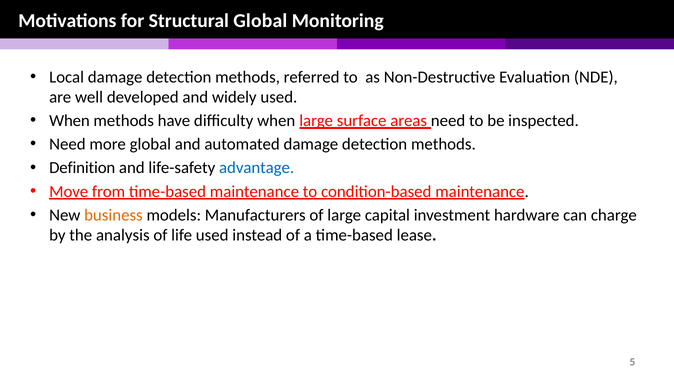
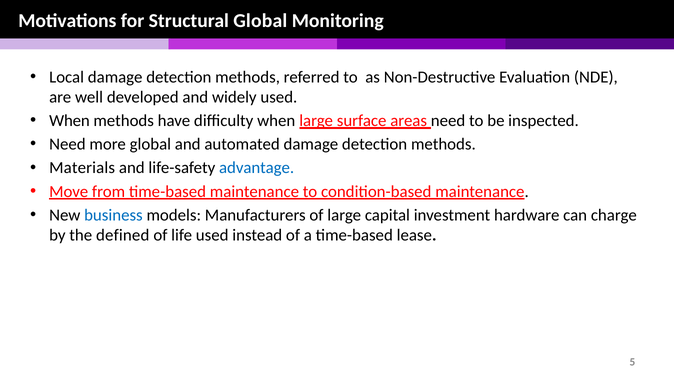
Definition: Definition -> Materials (82, 168)
business colour: orange -> blue (113, 215)
analysis: analysis -> defined (123, 235)
